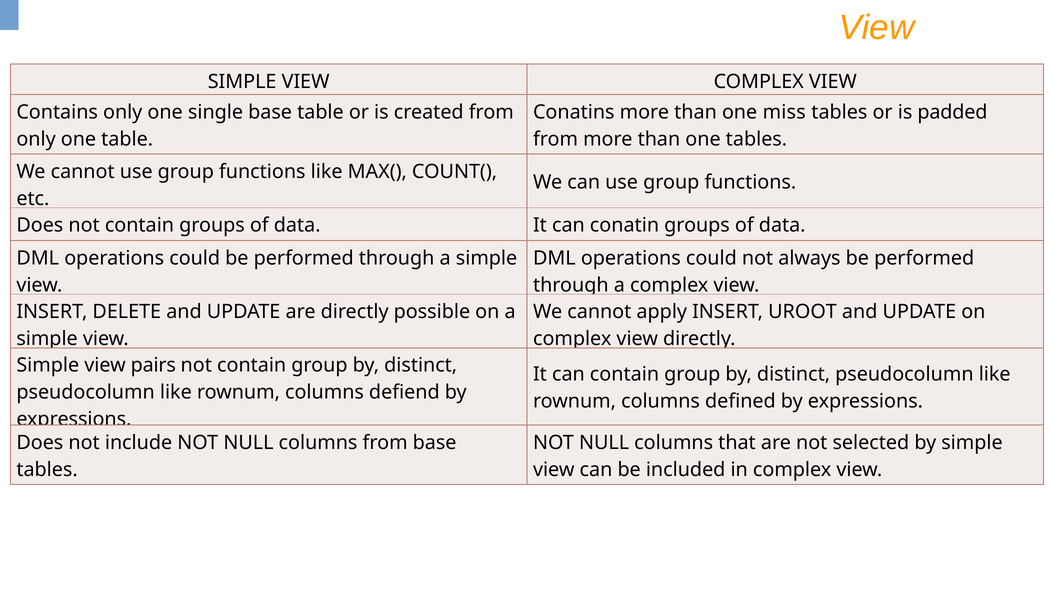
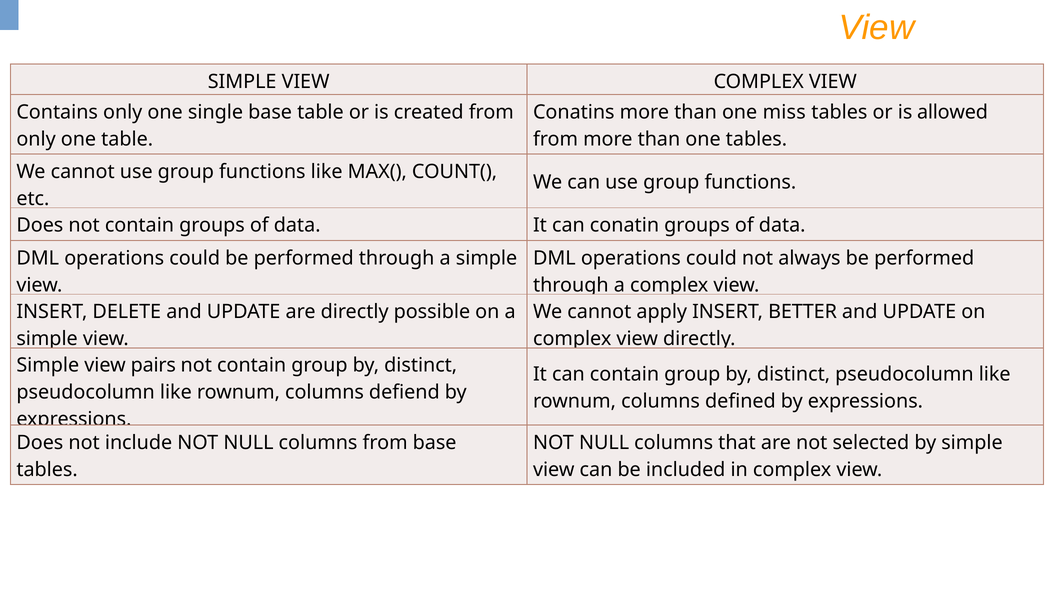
padded: padded -> allowed (952, 112)
UROOT: UROOT -> BETTER (803, 312)
